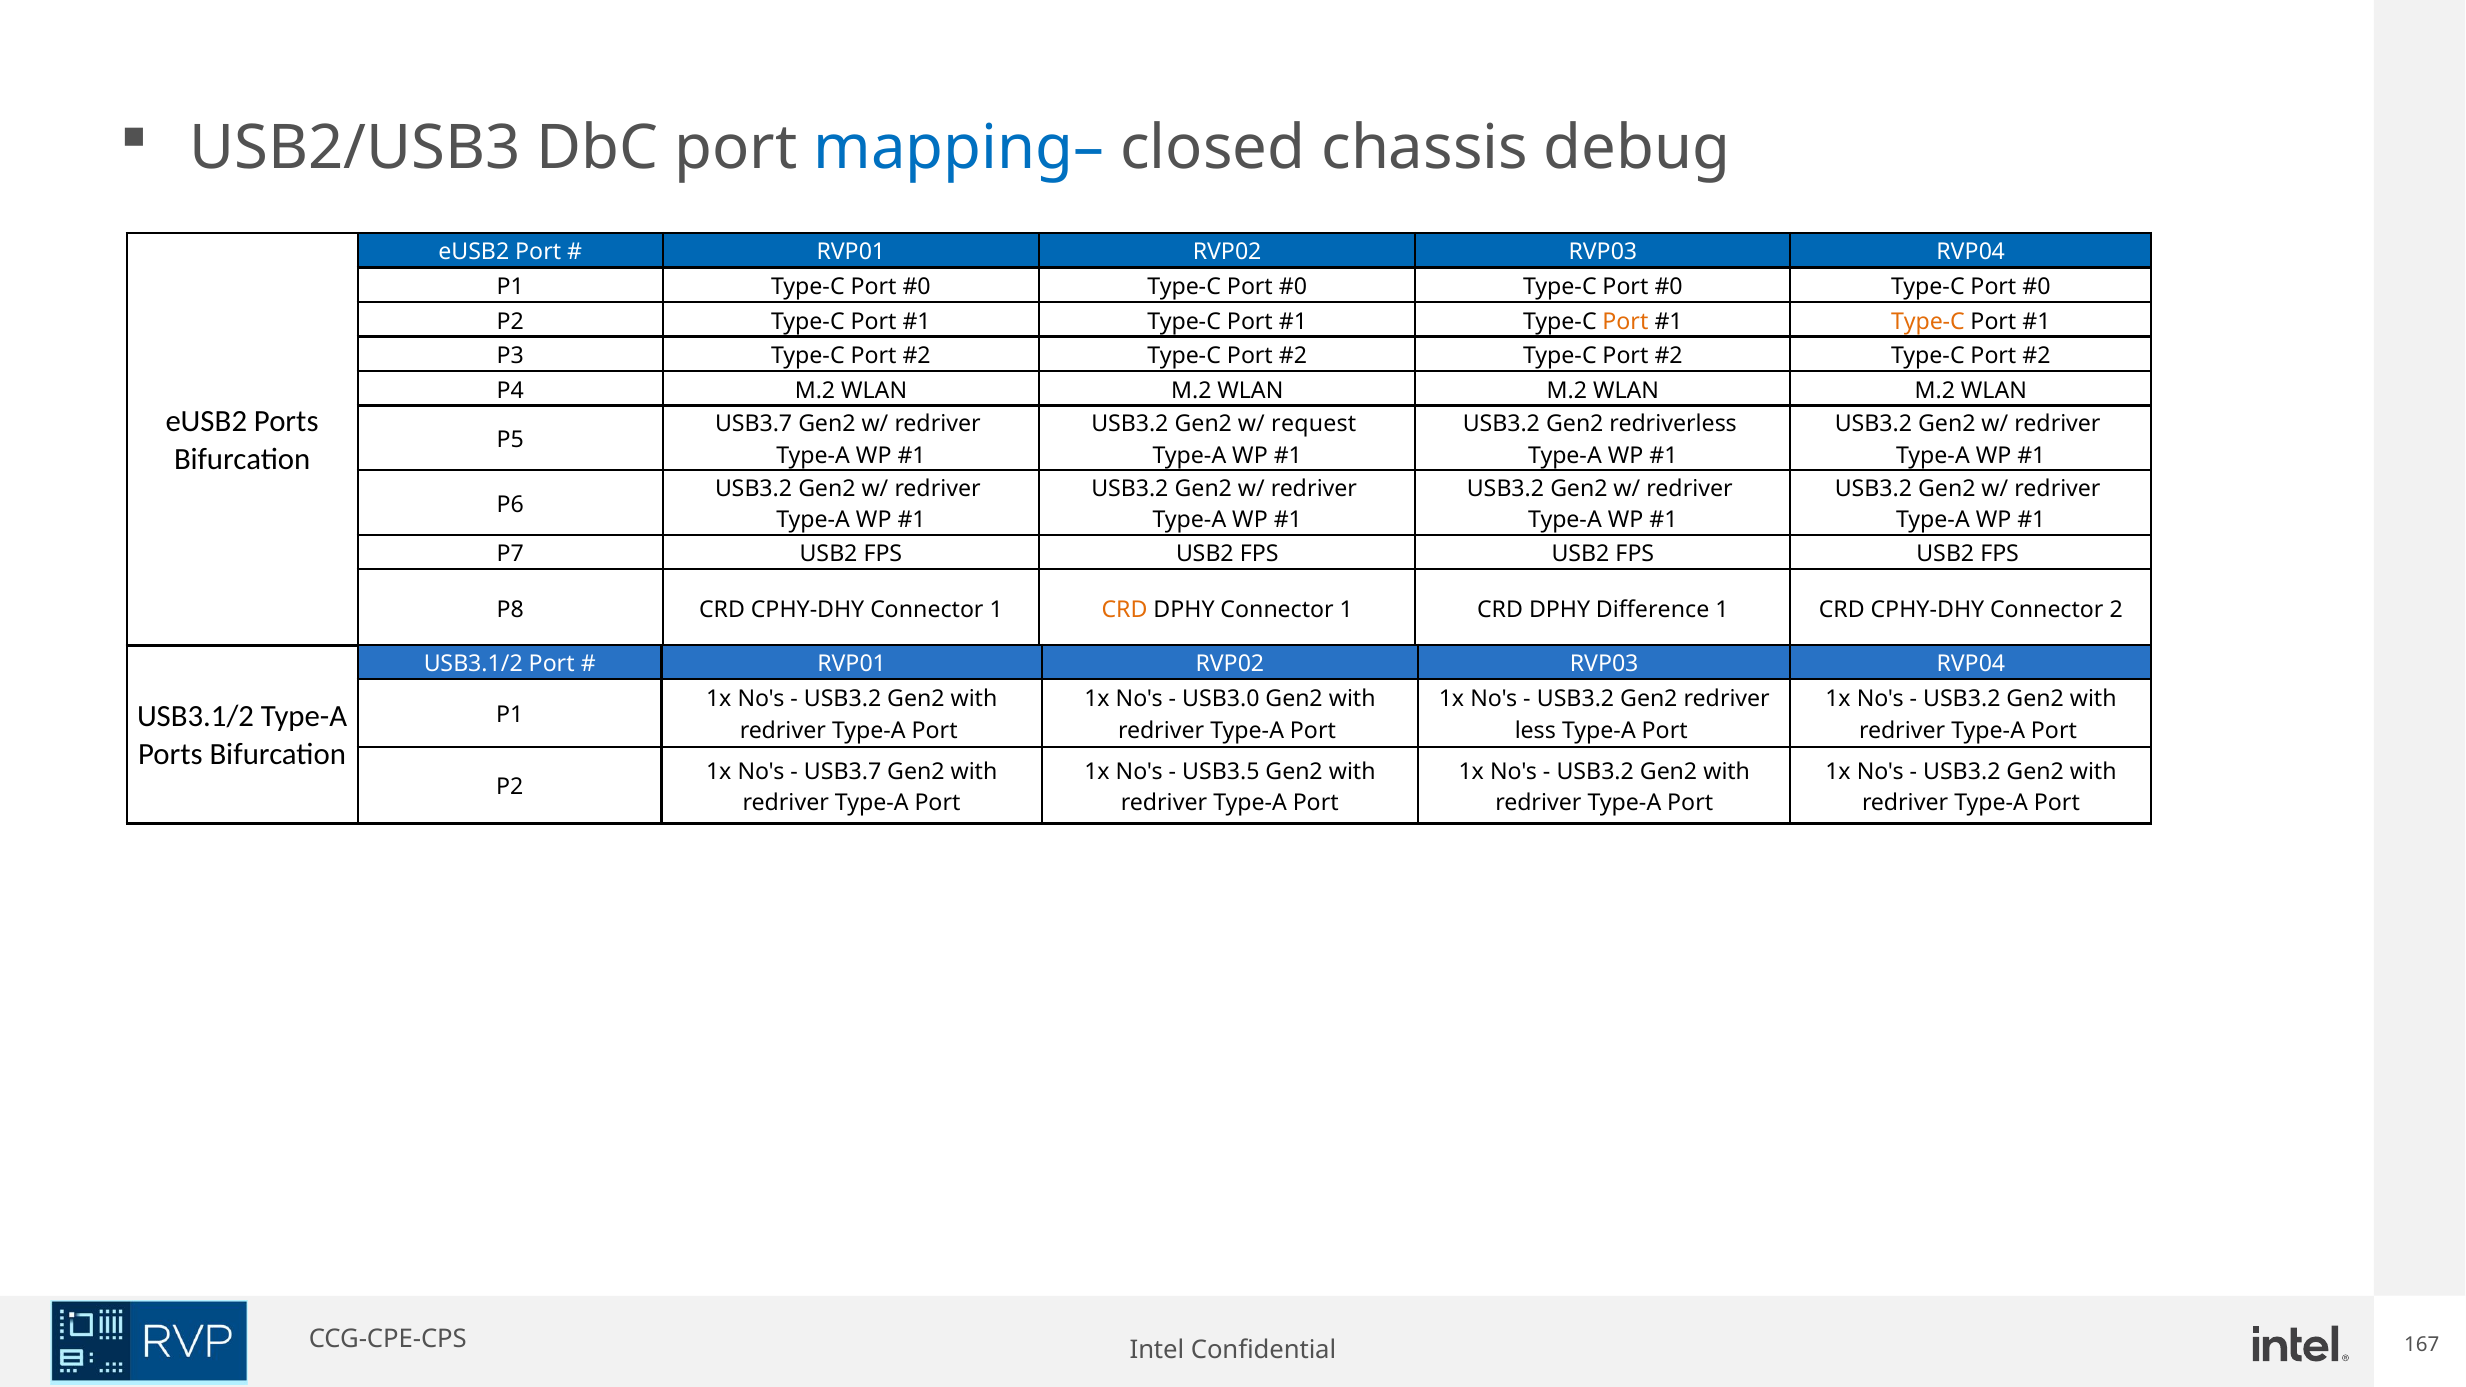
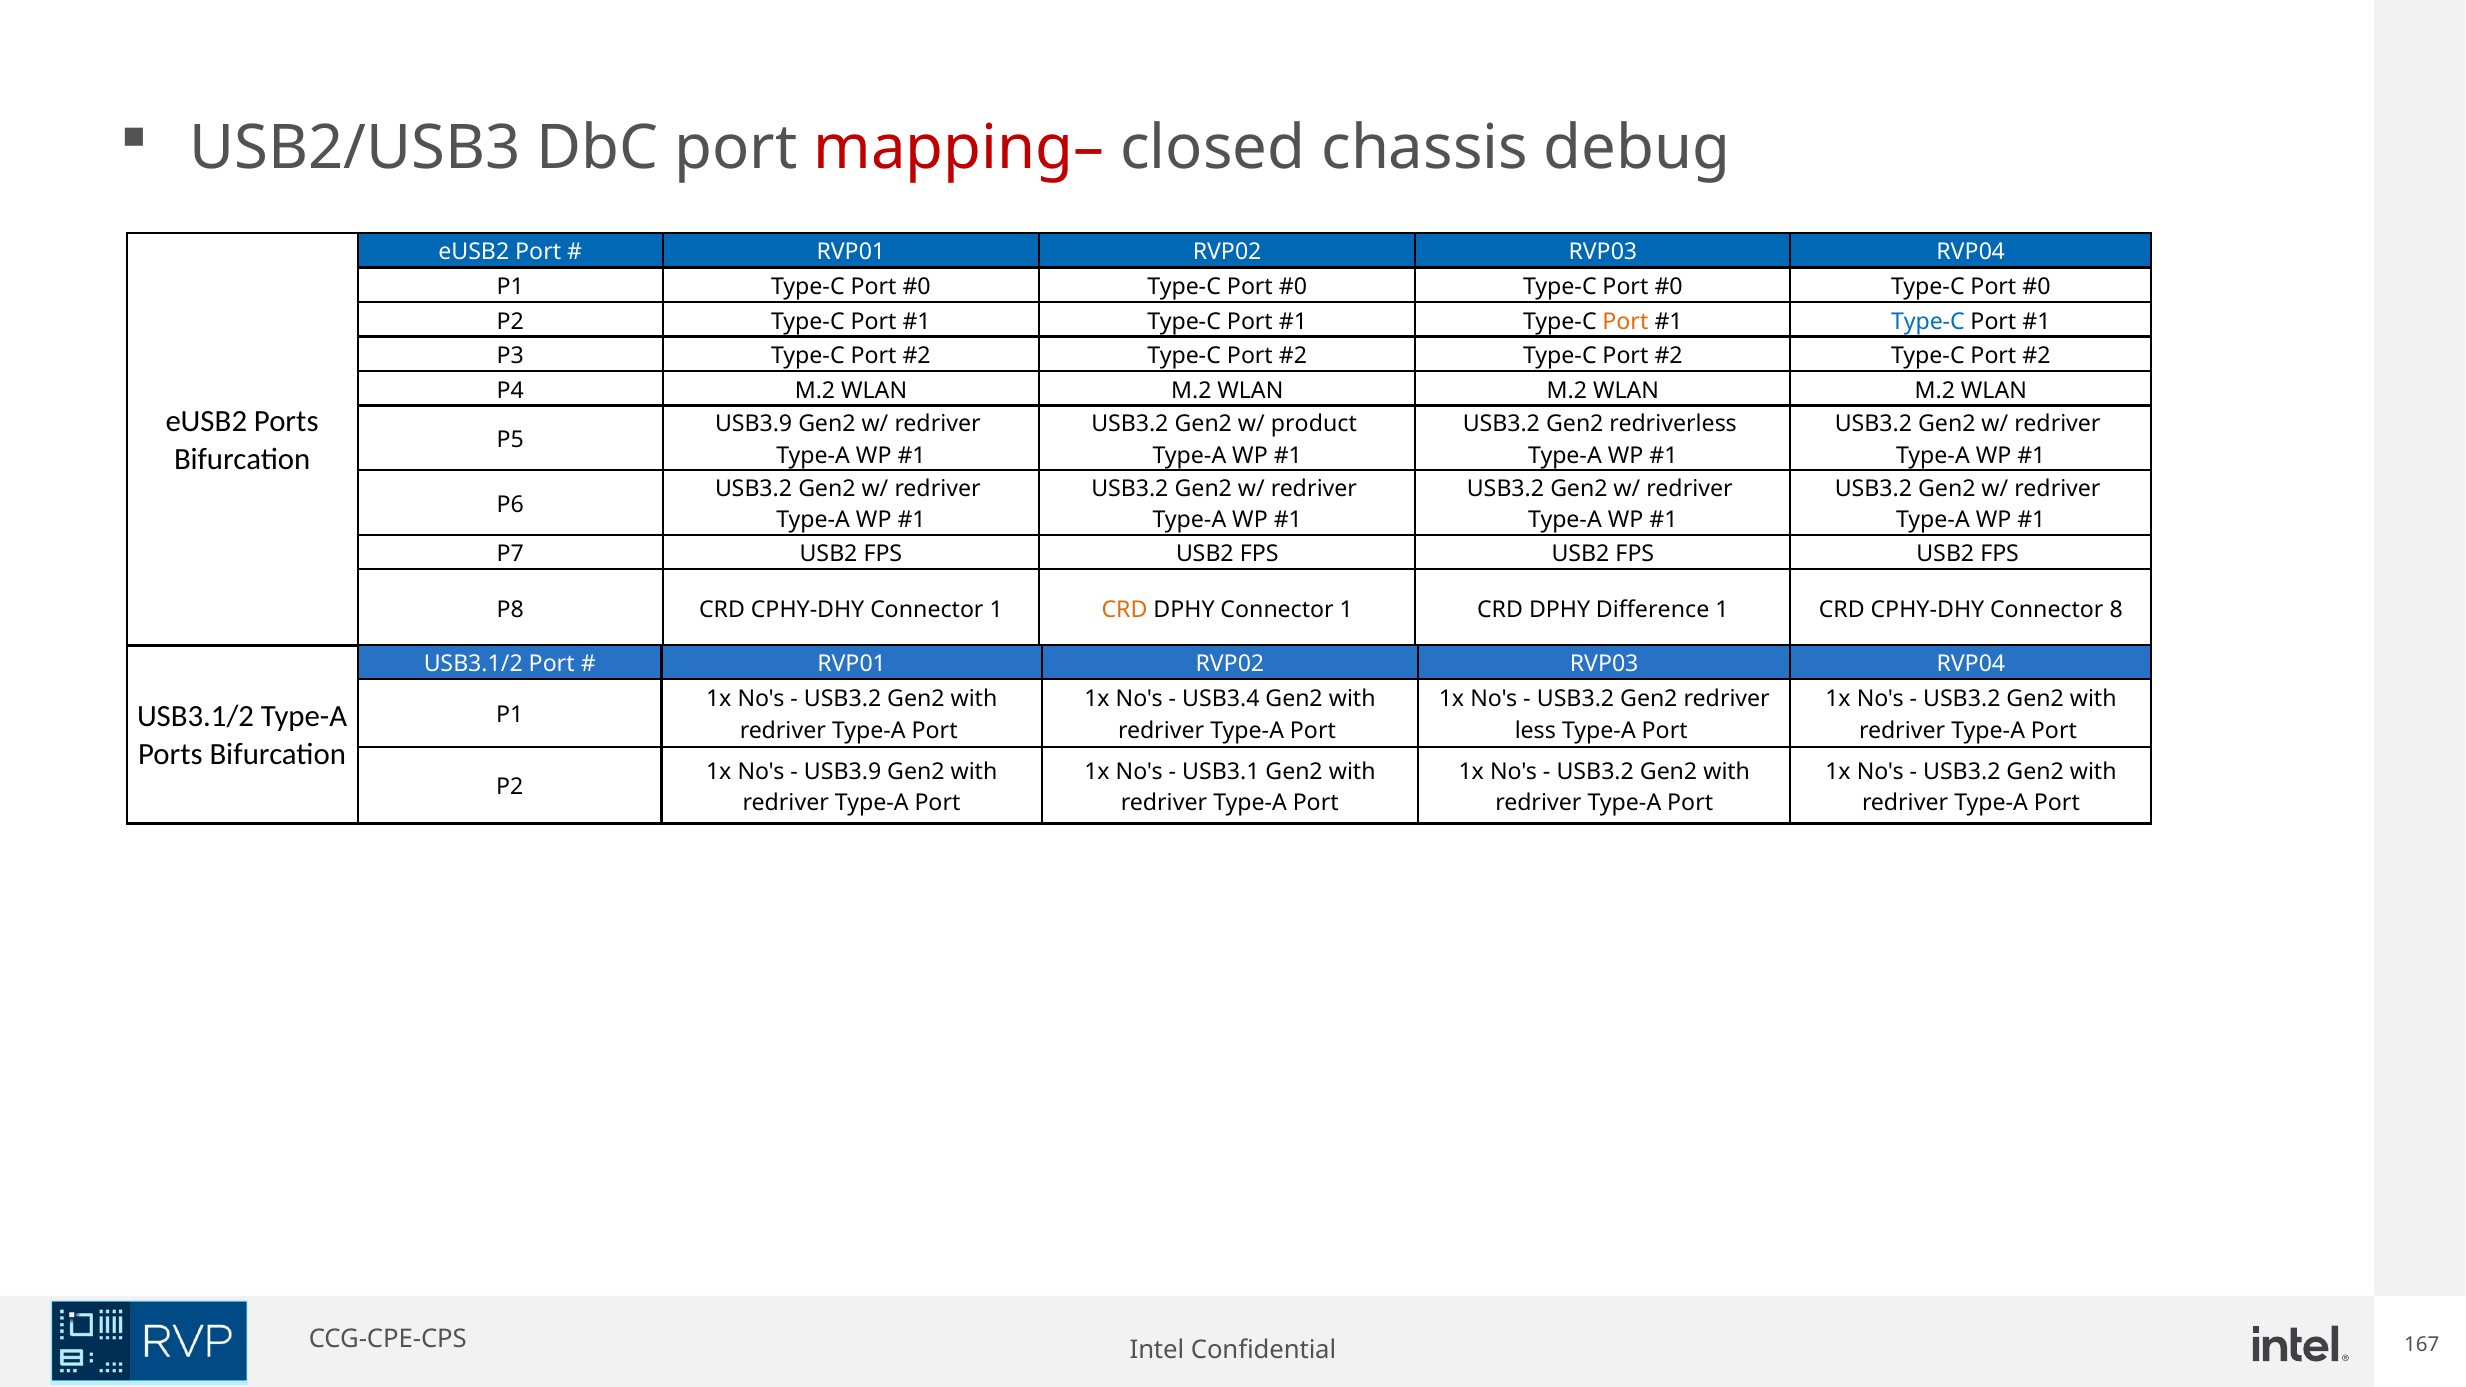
mapping– colour: blue -> red (959, 149)
Type-C colour: orange -> blue (1928, 321)
USB3.7: USB3.7 -> USB3.9 (754, 424)
request: request -> product (1314, 424)
2: 2 -> 8 (2116, 610)
USB3.0: USB3.0 -> USB3.4 (1221, 699)
USB3.7: USB3.7 -> USB3.9 (843, 772)
USB3.5: USB3.5 -> USB3.1 (1221, 772)
